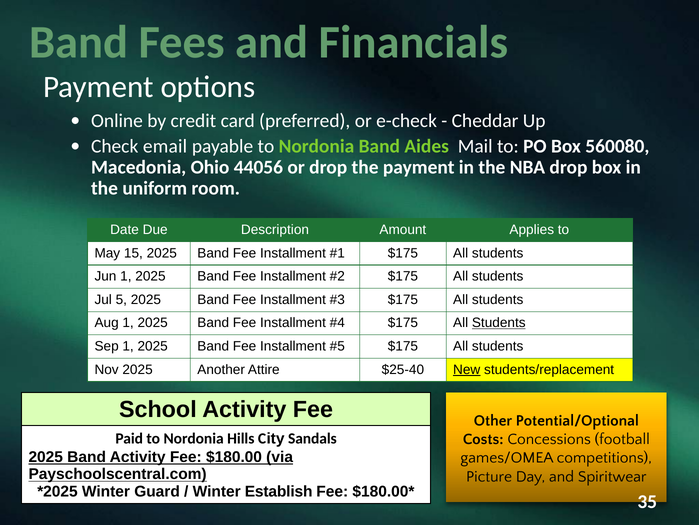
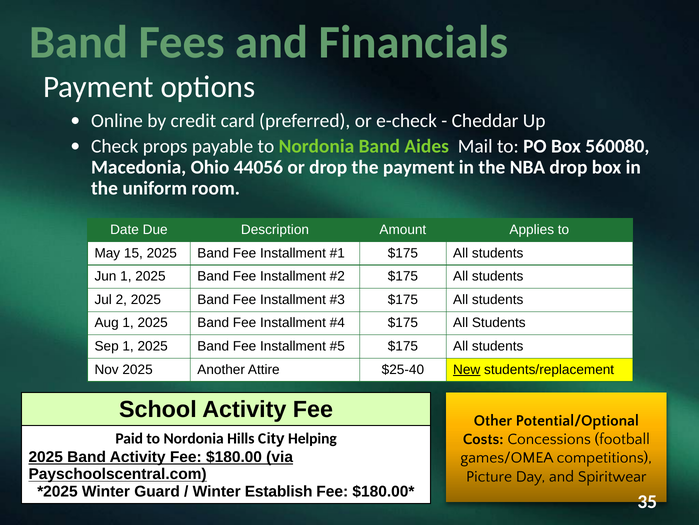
email: email -> props (165, 146)
5: 5 -> 2 (121, 299)
Students underline: present -> none (499, 323)
Sandals: Sandals -> Helping (312, 438)
